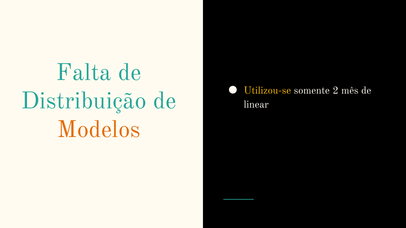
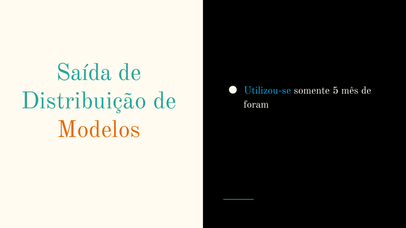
Falta: Falta -> Saída (84, 73)
Utilizou-se colour: yellow -> light blue (267, 91)
2: 2 -> 5 (336, 91)
linear: linear -> foram (256, 105)
